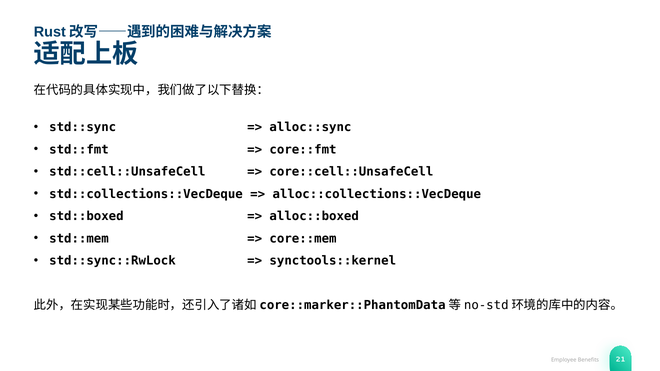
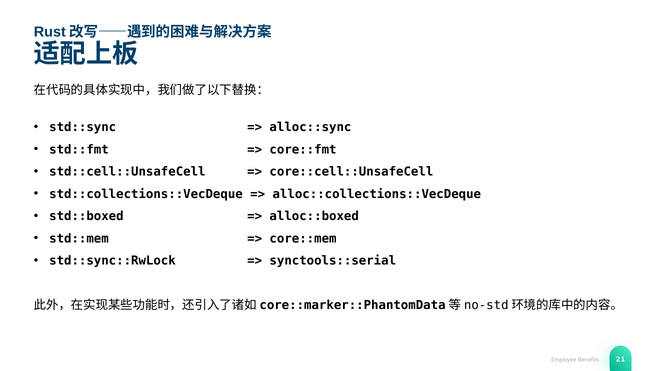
synctools::kernel: synctools::kernel -> synctools::serial (333, 261)
